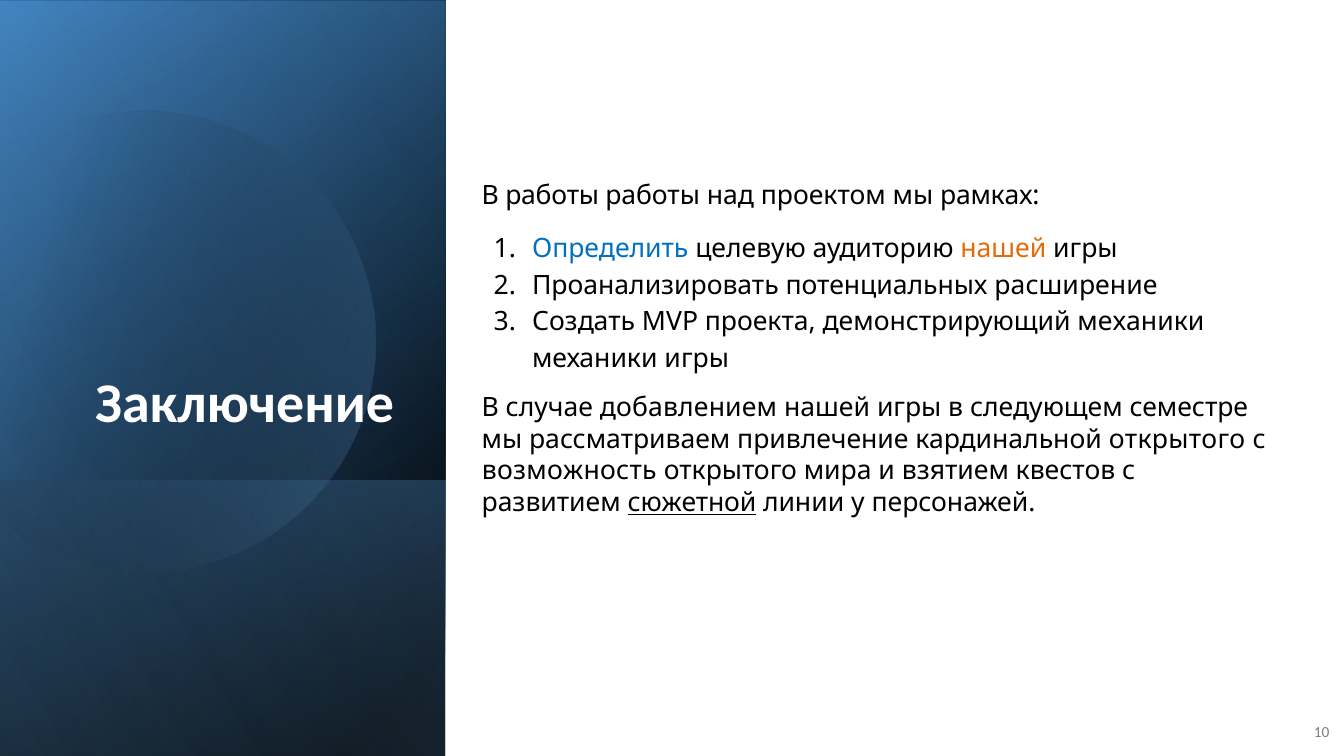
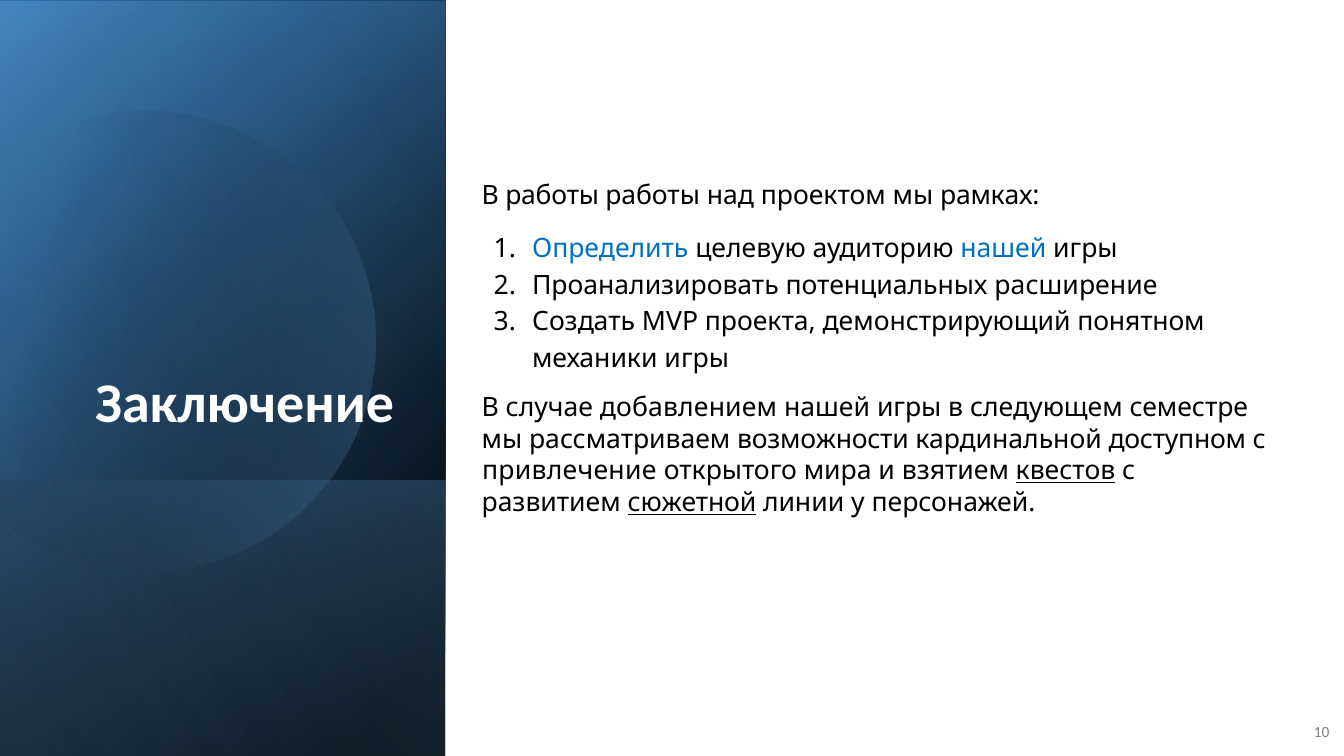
нашей colour: orange -> blue (1003, 249)
демонстрирующий механики: механики -> понятном (1141, 322)
привлечение: привлечение -> возможности (823, 439)
кардинальной открытого: открытого -> доступном (1177, 439)
возможность: возможность -> привлечение (569, 471)
квестов underline: none -> present (1066, 471)
